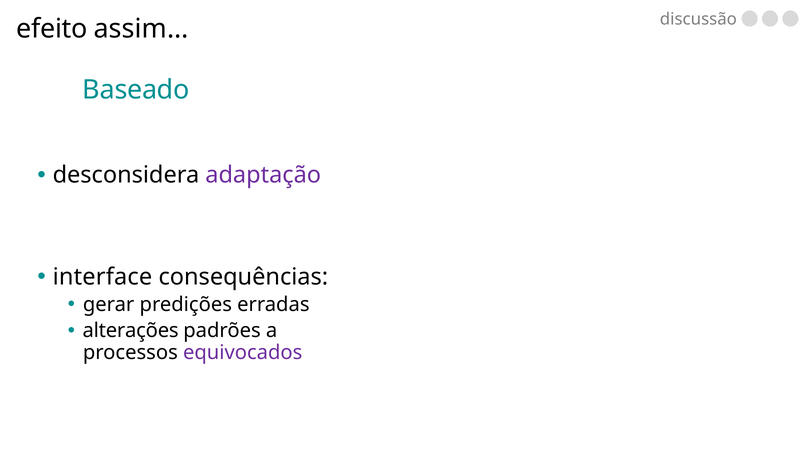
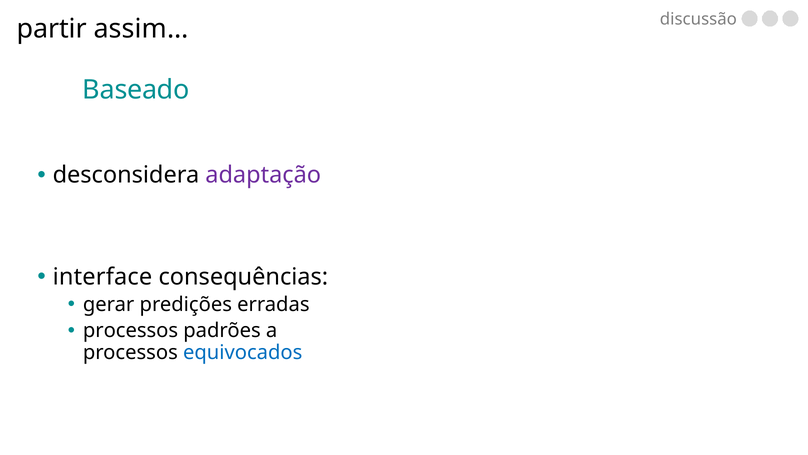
efeito: efeito -> partir (52, 29)
alterações: alterações -> processos (130, 330)
equivocados colour: purple -> blue (243, 352)
